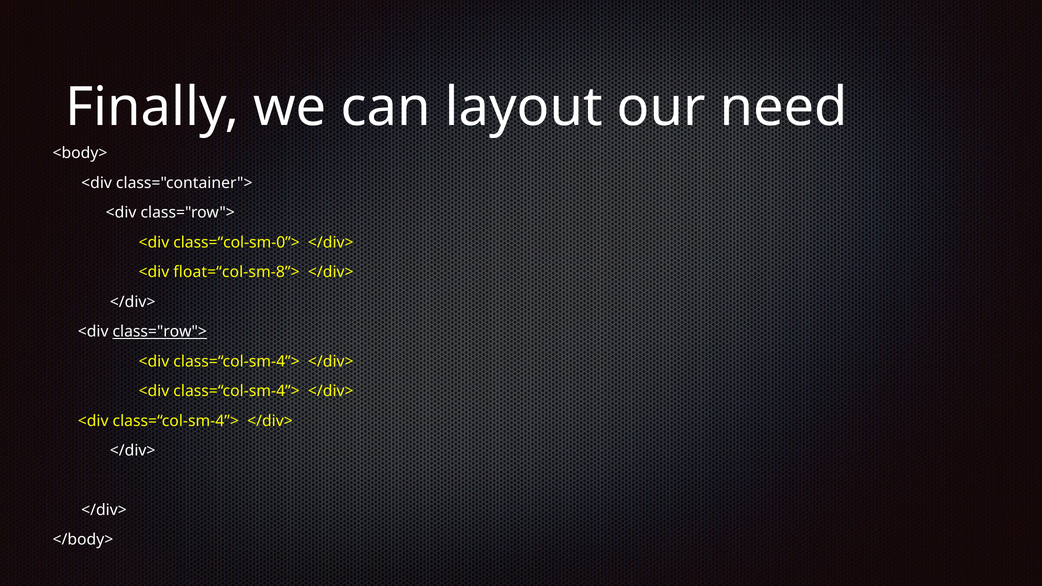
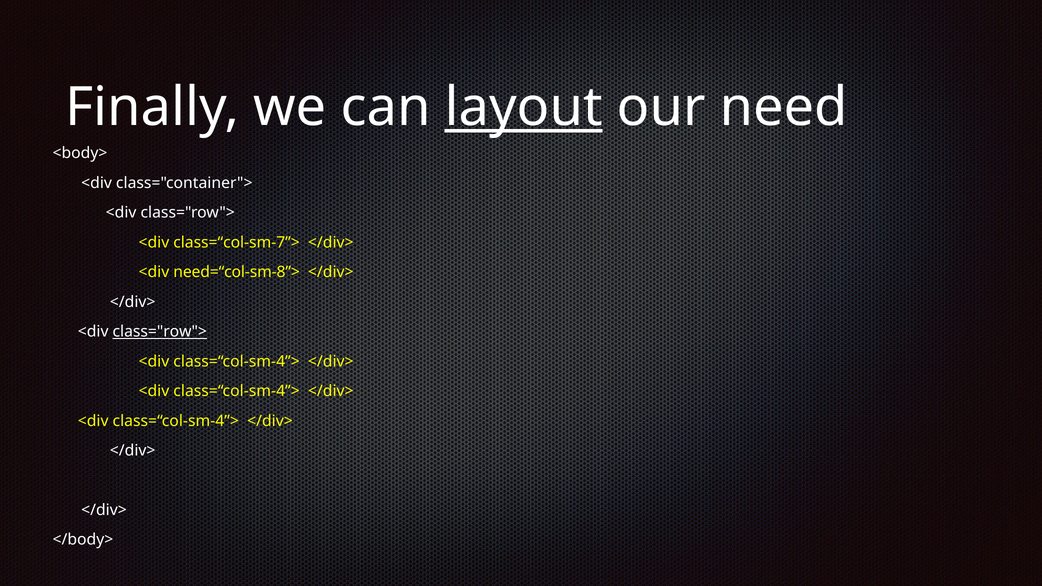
layout underline: none -> present (524, 107)
class=“col-sm-0”>: class=“col-sm-0”> -> class=“col-sm-7”> (237, 242)
float=“col-sm-8”>: float=“col-sm-8”> -> need=“col-sm-8”> (237, 272)
